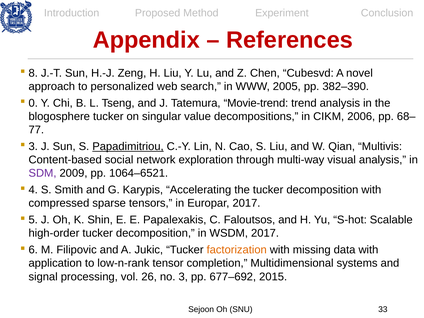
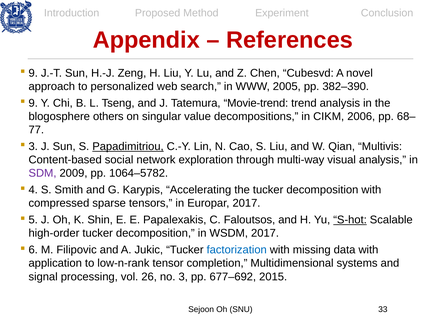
8: 8 -> 9 (33, 73)
0: 0 -> 9 (33, 103)
blogosphere tucker: tucker -> others (108, 116)
1064–6521: 1064–6521 -> 1064–5782 (139, 173)
S-hot underline: none -> present (350, 220)
factorization colour: orange -> blue (237, 250)
